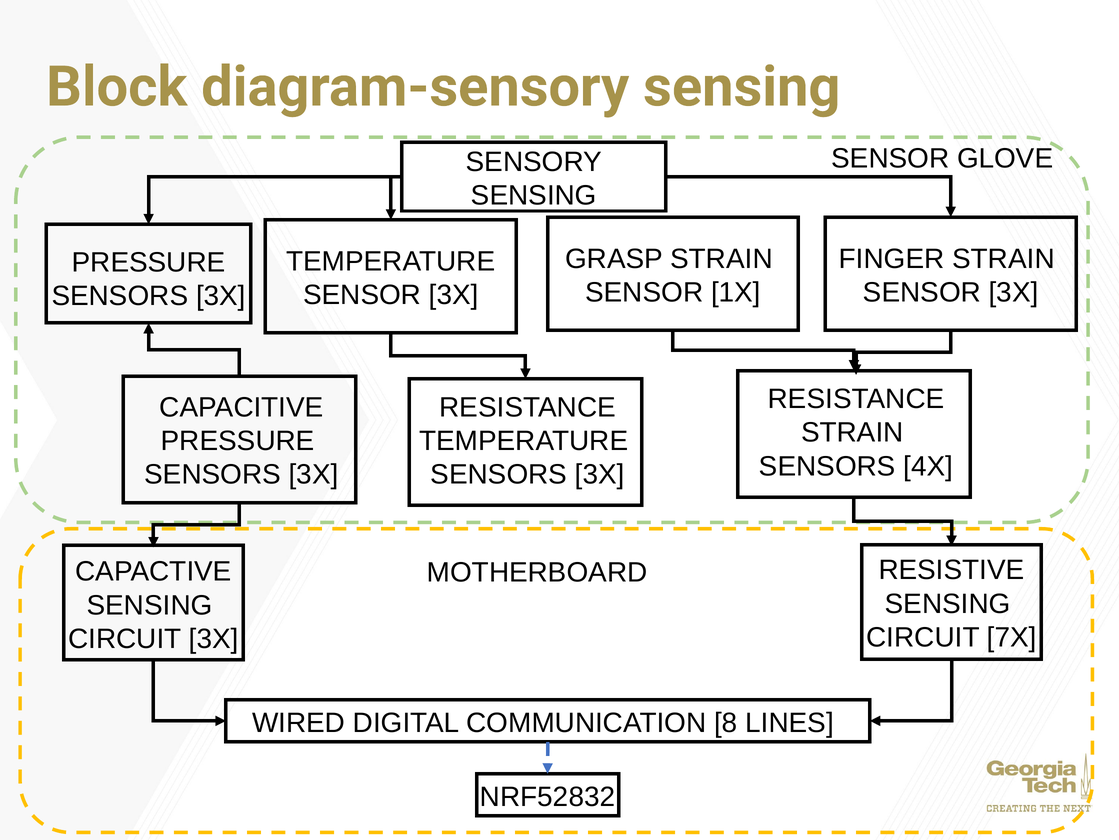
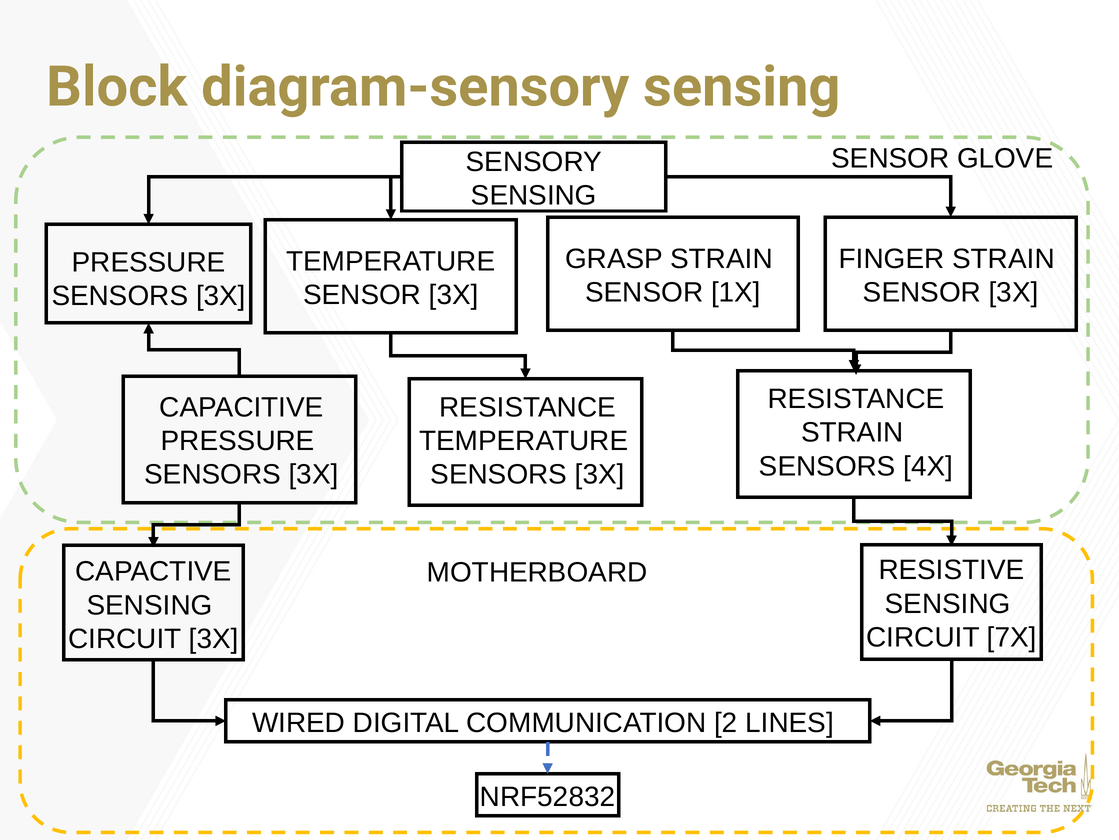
8: 8 -> 2 (726, 722)
